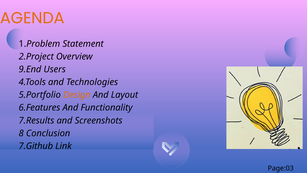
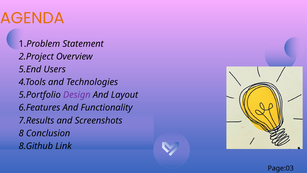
9.End: 9.End -> 5.End (30, 69)
Design colour: orange -> purple (77, 95)
7.Github: 7.Github -> 8.Github (36, 146)
